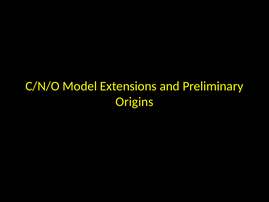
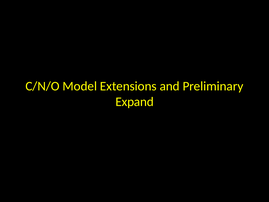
Origins: Origins -> Expand (135, 102)
